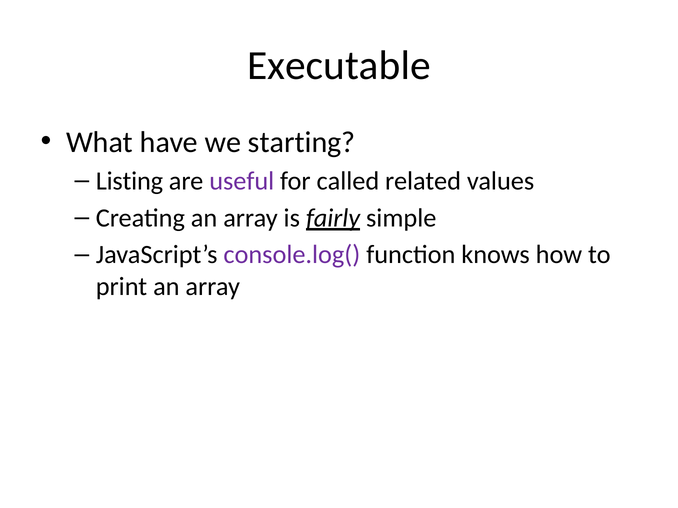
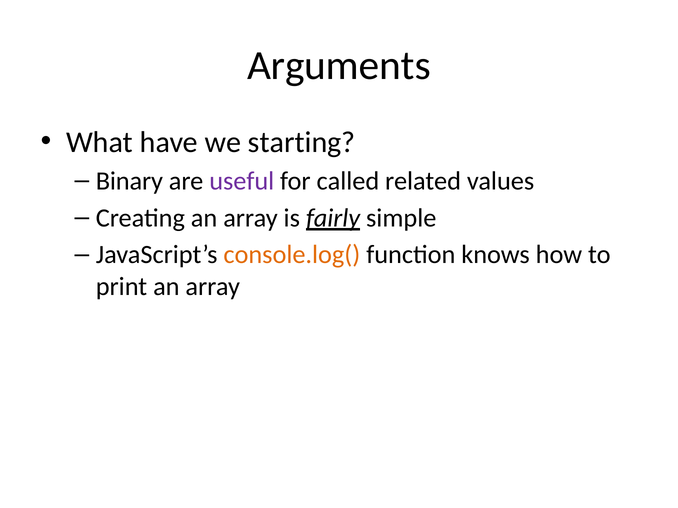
Executable: Executable -> Arguments (339, 66)
Listing: Listing -> Binary (129, 181)
console.log( colour: purple -> orange (292, 255)
